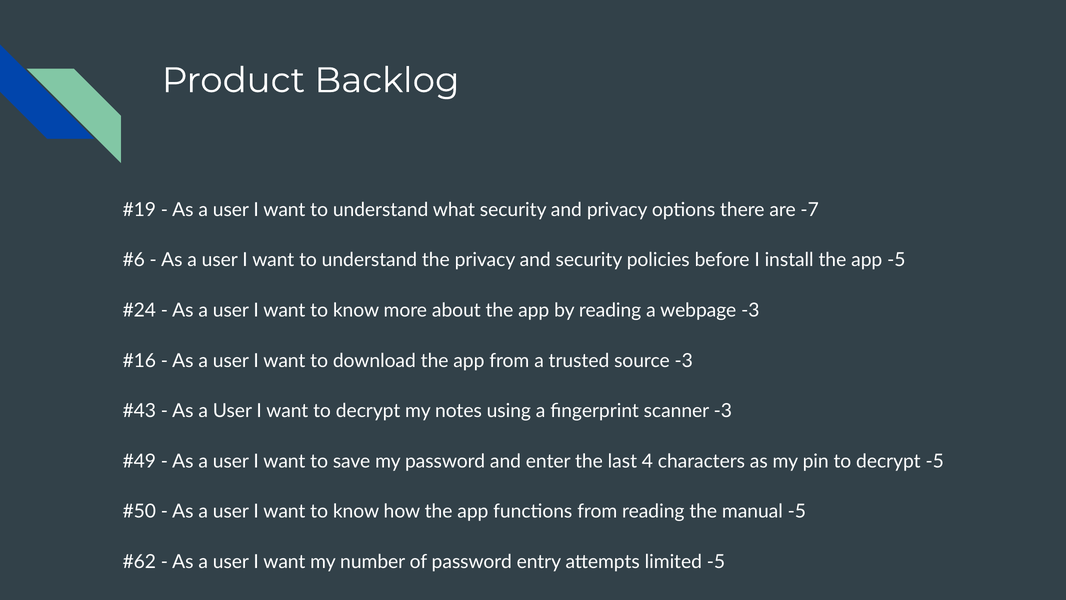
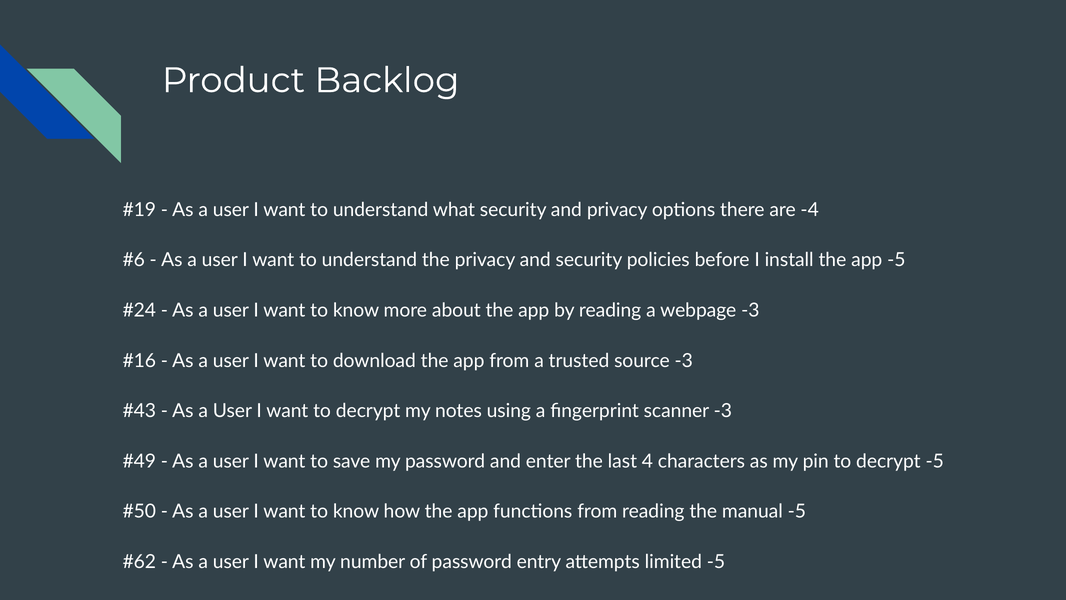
-7: -7 -> -4 (810, 210)
